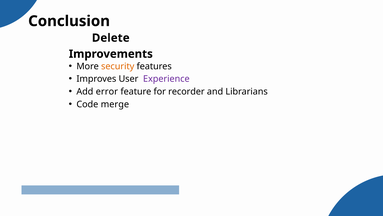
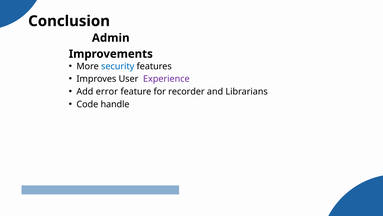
Delete: Delete -> Admin (111, 38)
security colour: orange -> blue (118, 66)
merge: merge -> handle (115, 104)
